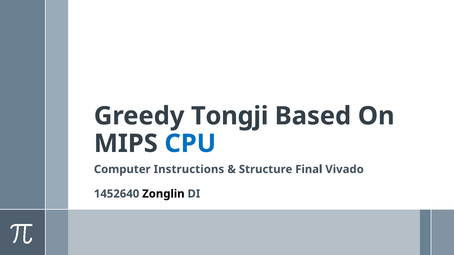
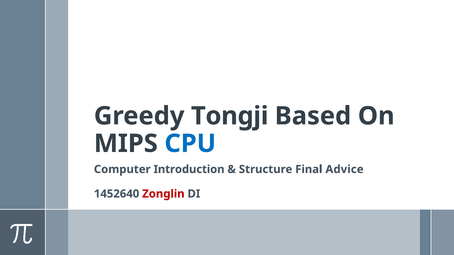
Instructions: Instructions -> Introduction (189, 170)
Vivado: Vivado -> Advice (344, 170)
Zonglin colour: black -> red (163, 194)
